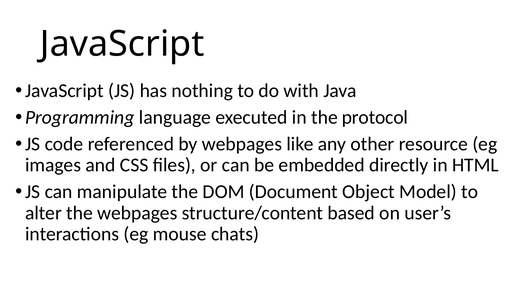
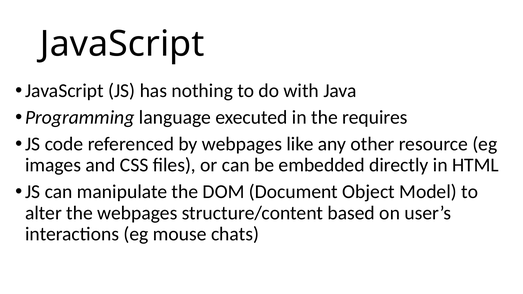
protocol: protocol -> requires (375, 117)
